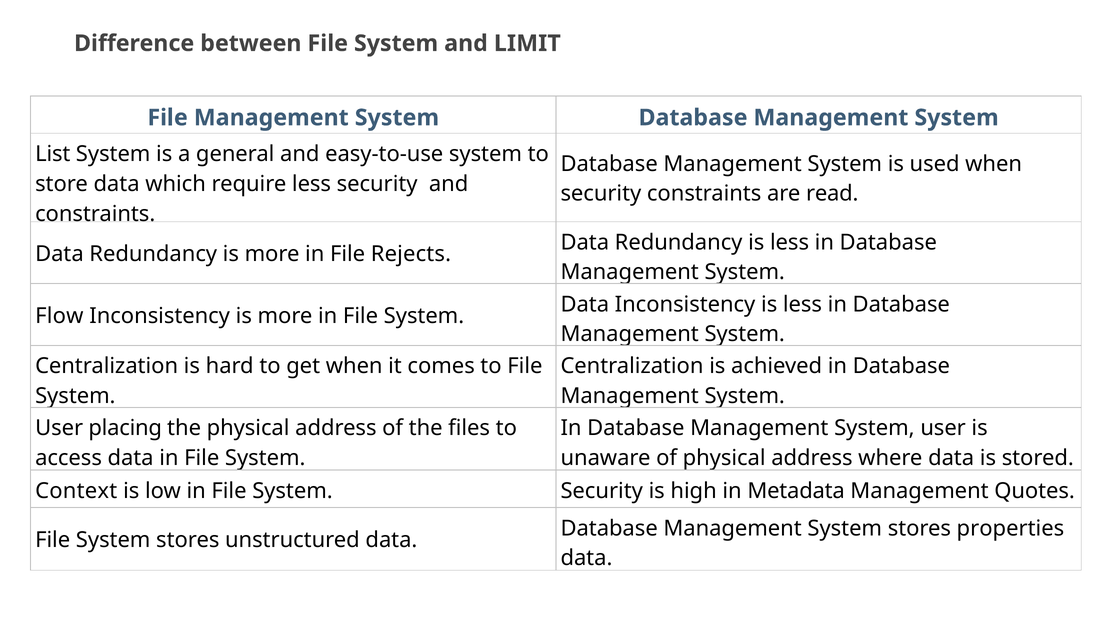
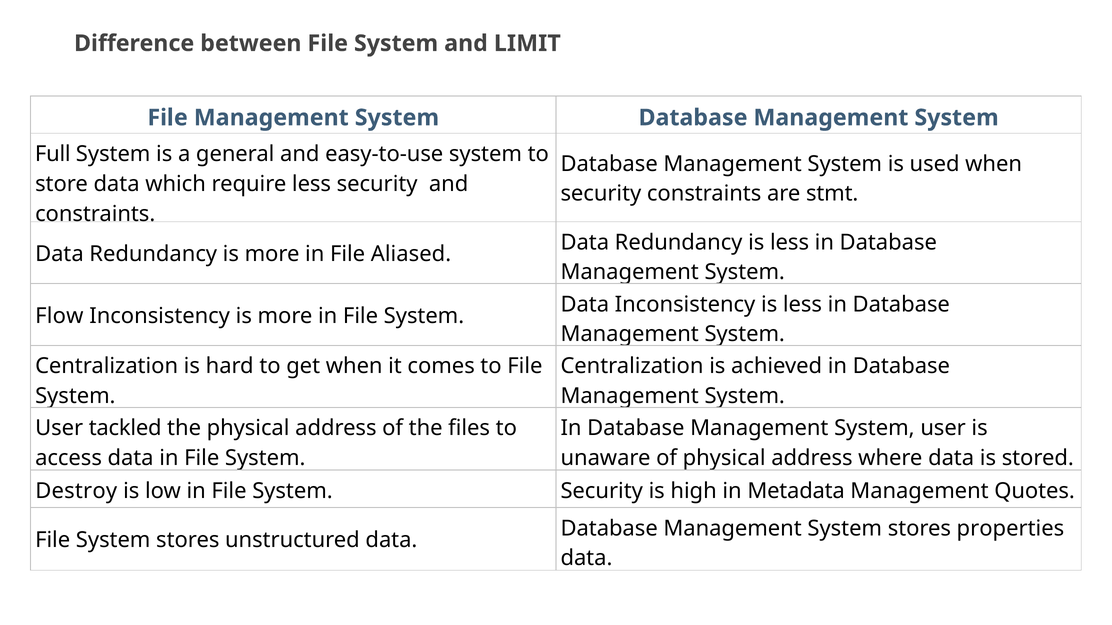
List: List -> Full (53, 154)
read: read -> stmt (832, 194)
Rejects: Rejects -> Aliased (411, 254)
placing: placing -> tackled (125, 428)
Context: Context -> Destroy (76, 491)
